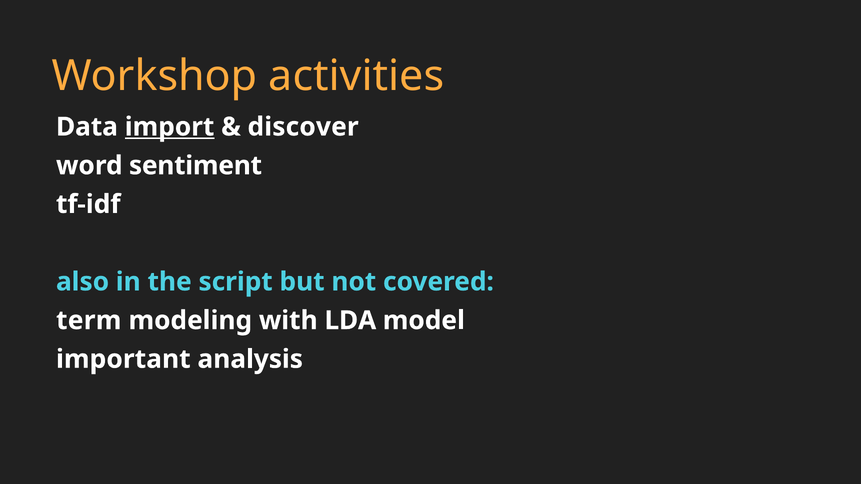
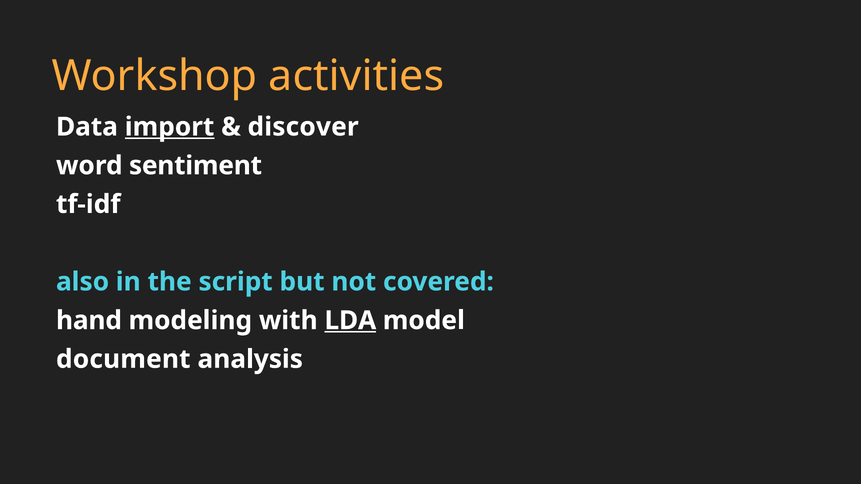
term: term -> hand (89, 321)
LDA underline: none -> present (350, 321)
important: important -> document (123, 359)
